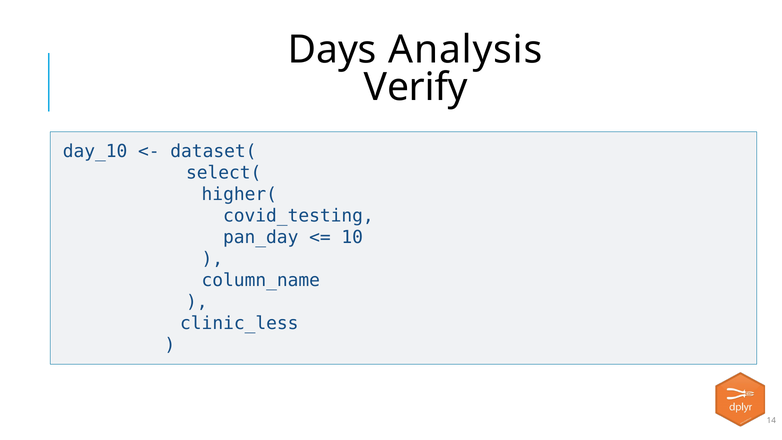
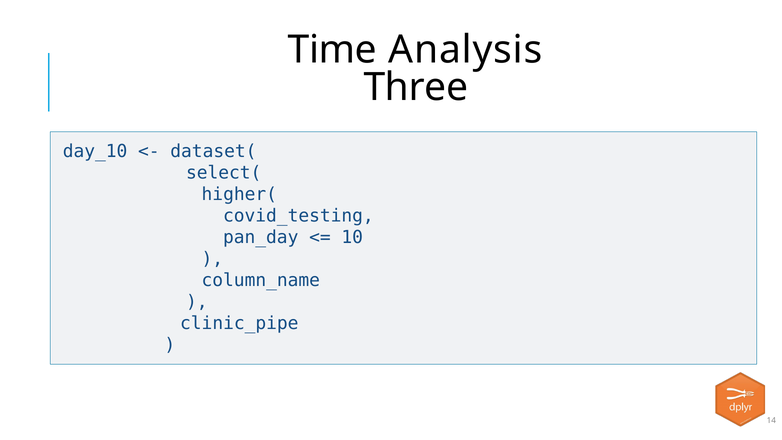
Days: Days -> Time (332, 50)
Verify: Verify -> Three (416, 87)
clinic_less: clinic_less -> clinic_pipe (239, 323)
